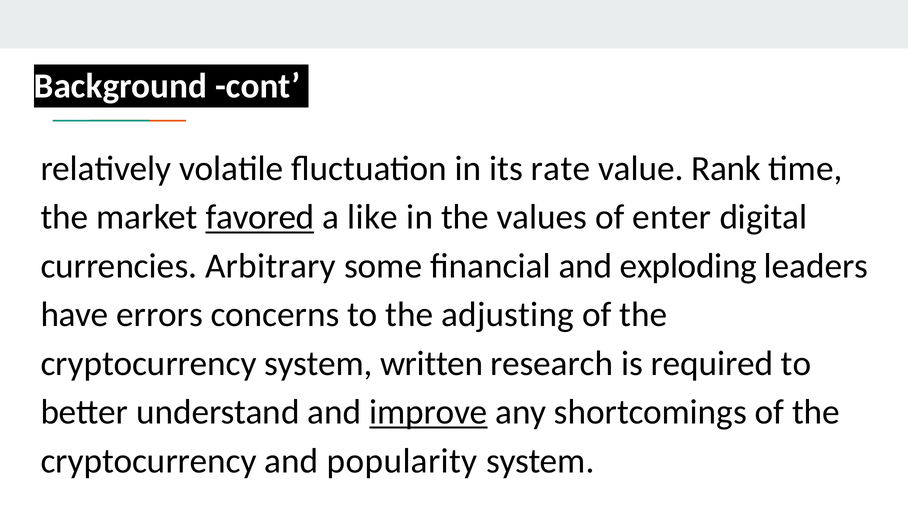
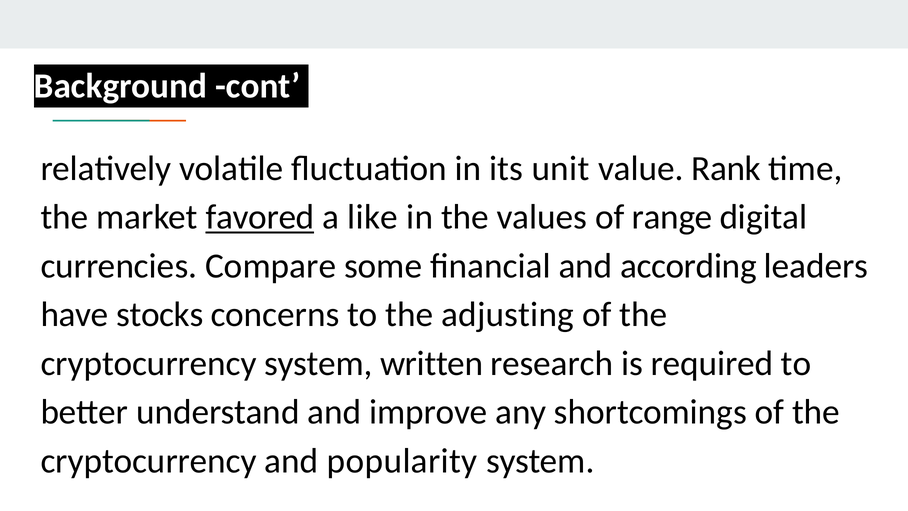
rate: rate -> unit (561, 168)
enter: enter -> range (672, 217)
Arbitrary: Arbitrary -> Compare (271, 266)
exploding: exploding -> according (688, 266)
errors: errors -> stocks (160, 315)
improve underline: present -> none (428, 412)
